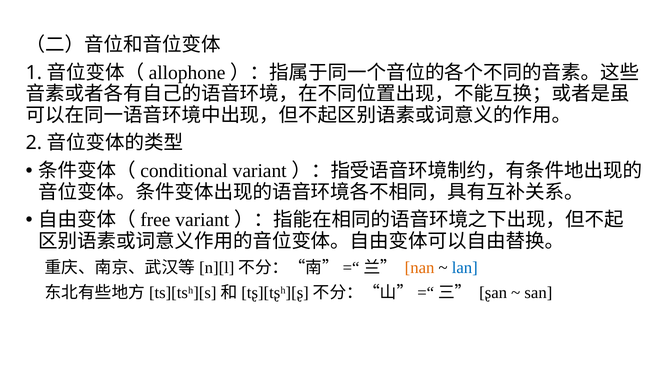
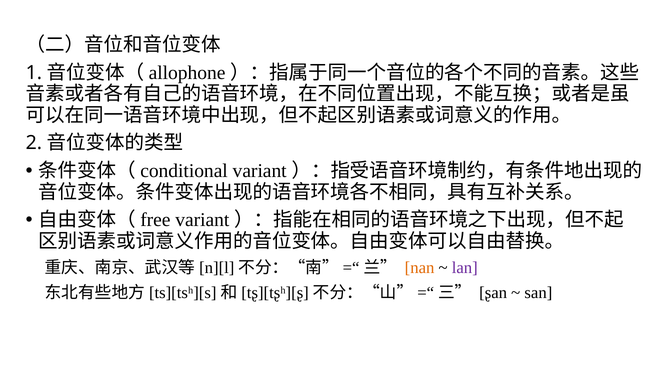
lan colour: blue -> purple (465, 268)
